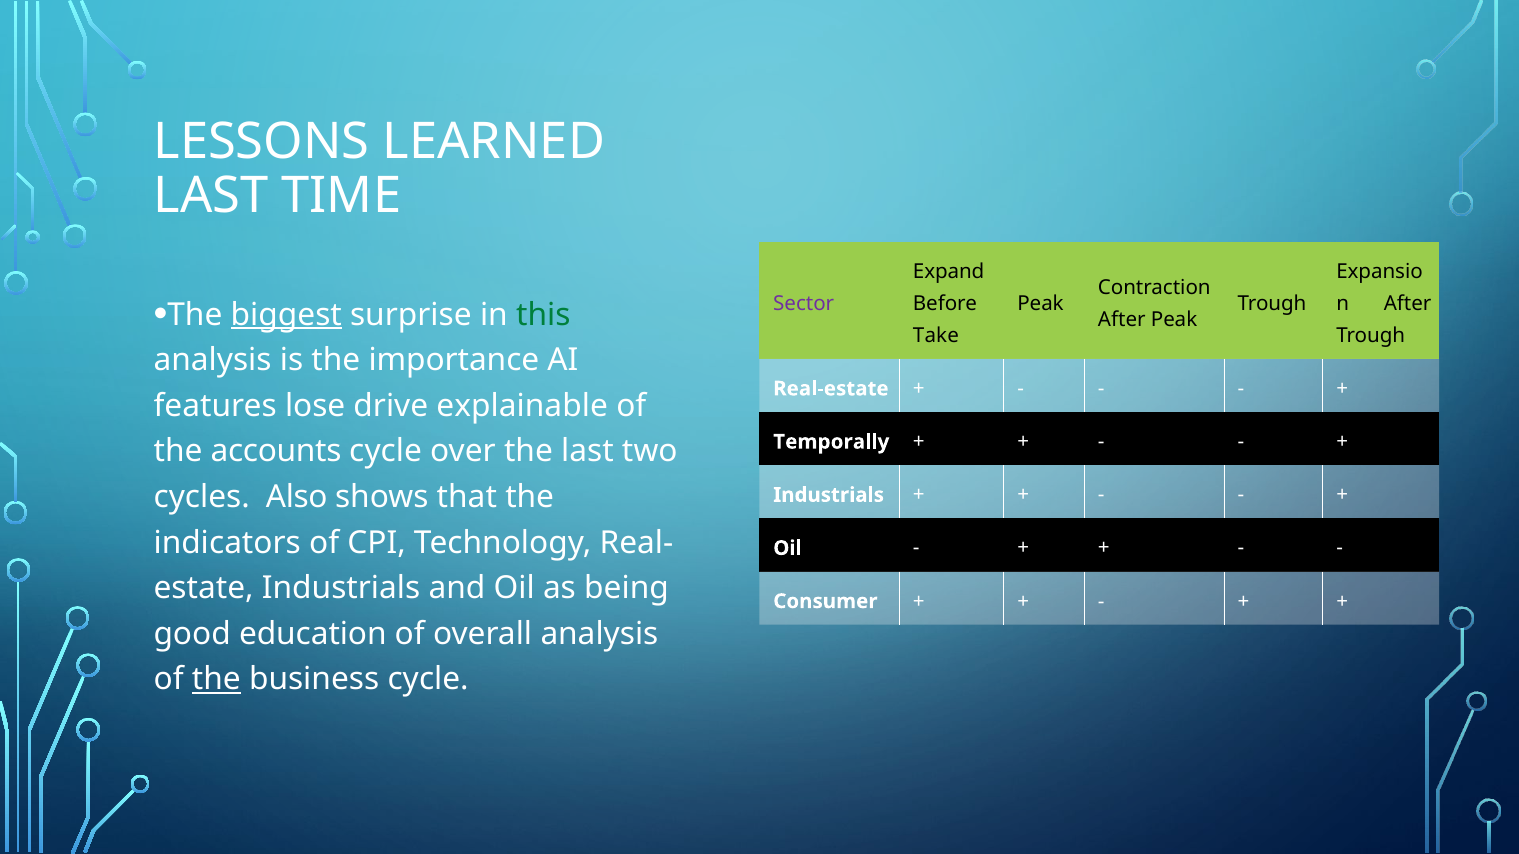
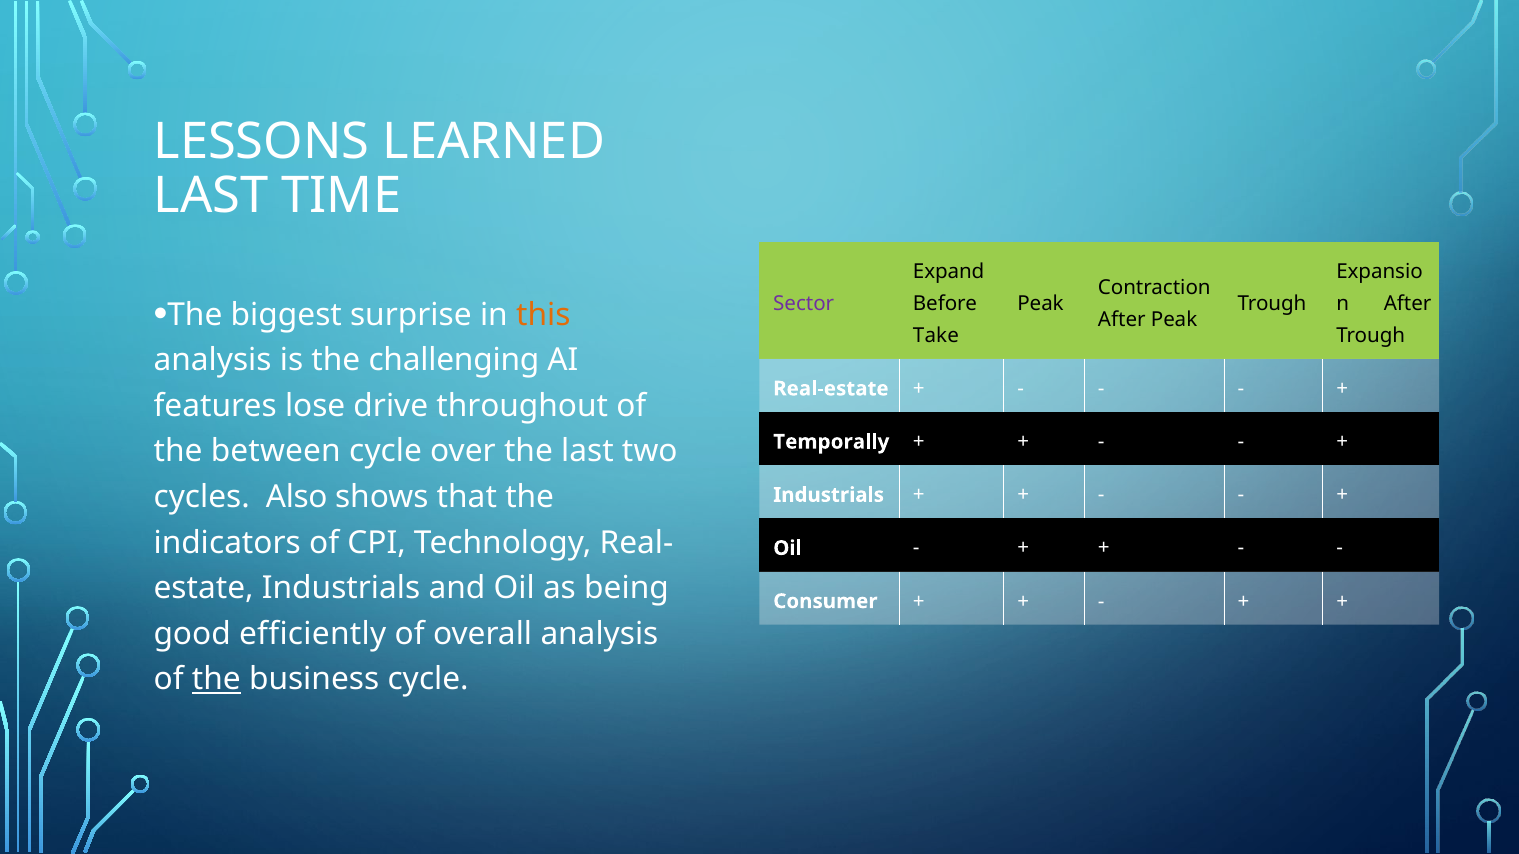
biggest underline: present -> none (286, 315)
this colour: green -> orange (543, 315)
importance: importance -> challenging (454, 360)
explainable: explainable -> throughout (522, 406)
accounts: accounts -> between (276, 452)
education: education -> efficiently (313, 634)
